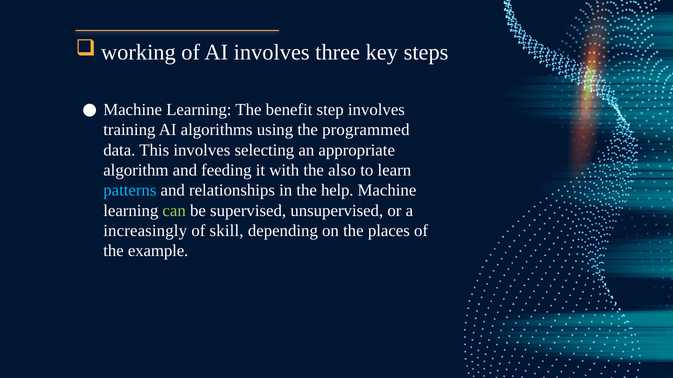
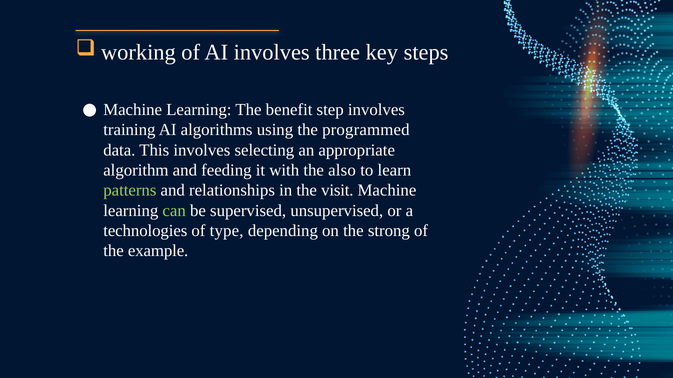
patterns colour: light blue -> light green (130, 191)
help: help -> visit (337, 191)
increasingly: increasingly -> technologies (145, 231)
skill: skill -> type (227, 231)
places: places -> strong (389, 231)
